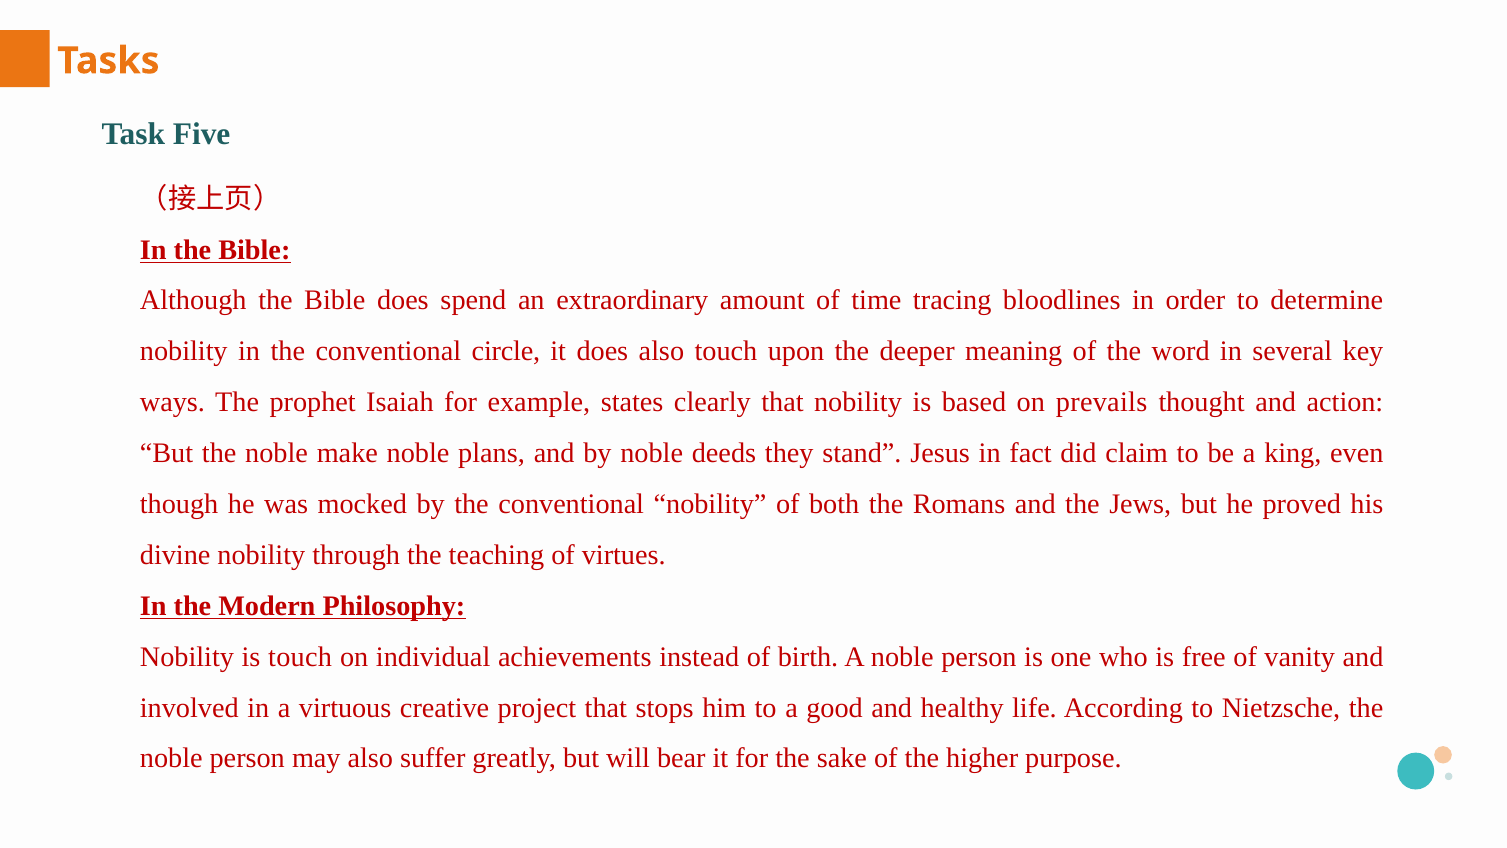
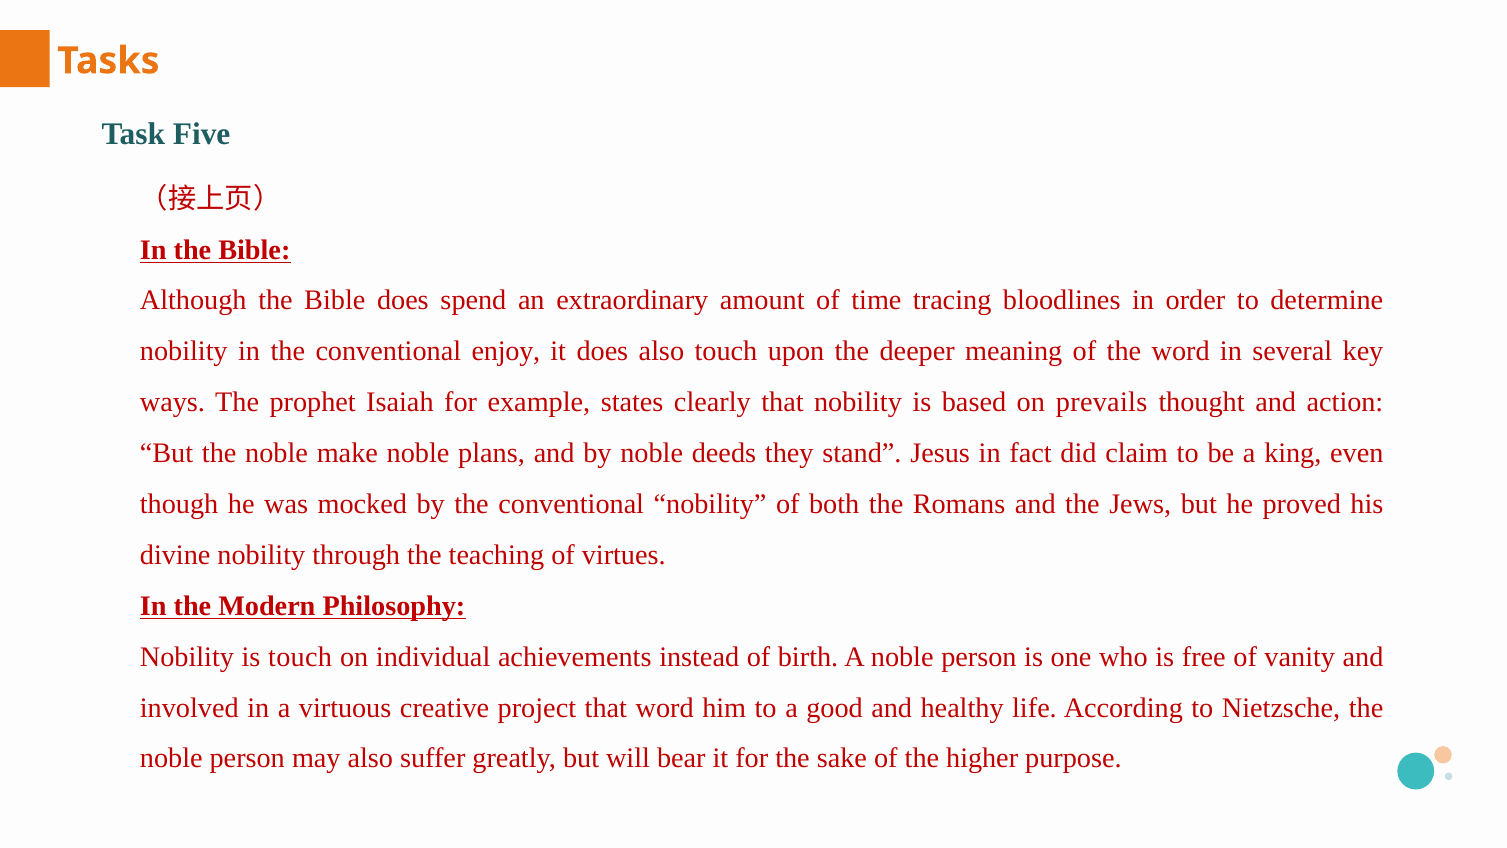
circle: circle -> enjoy (506, 351)
that stops: stops -> word (665, 707)
